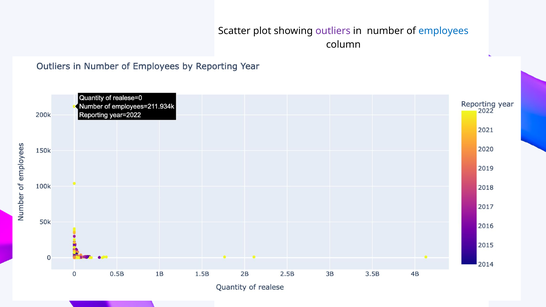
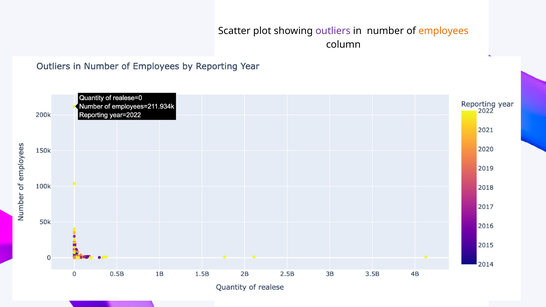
employees colour: blue -> orange (443, 31)
